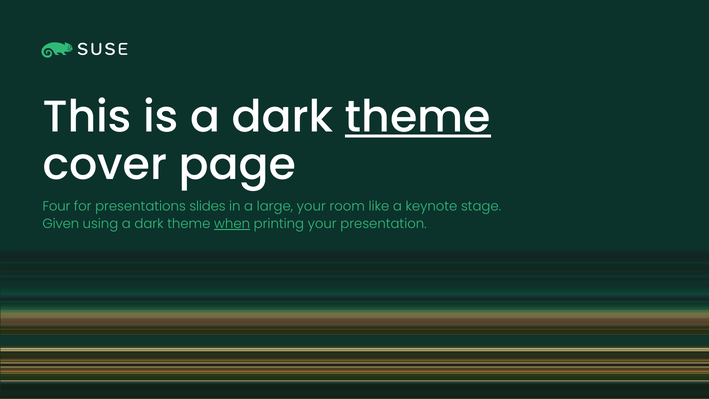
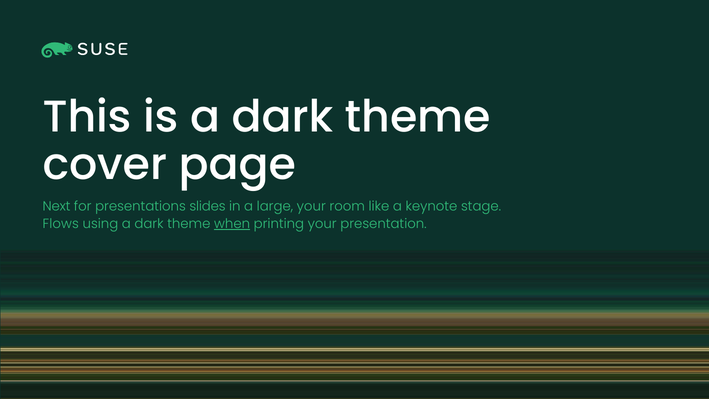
theme underline: present -> none (418, 117)
Four: Four -> Next (56, 206)
Given: Given -> Flows (61, 224)
